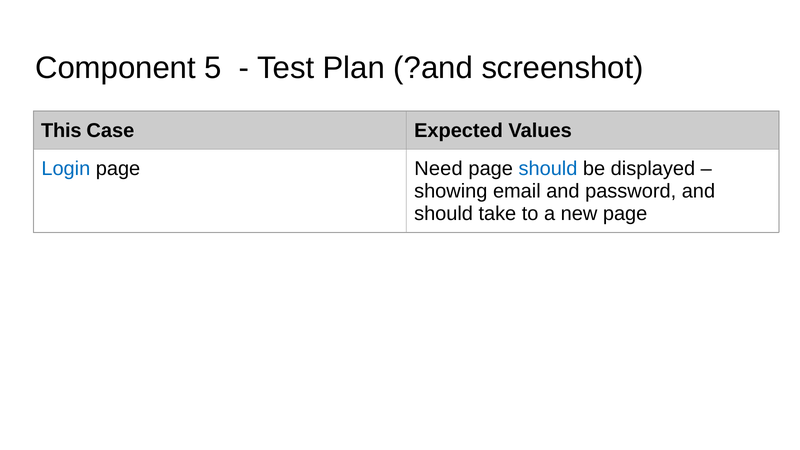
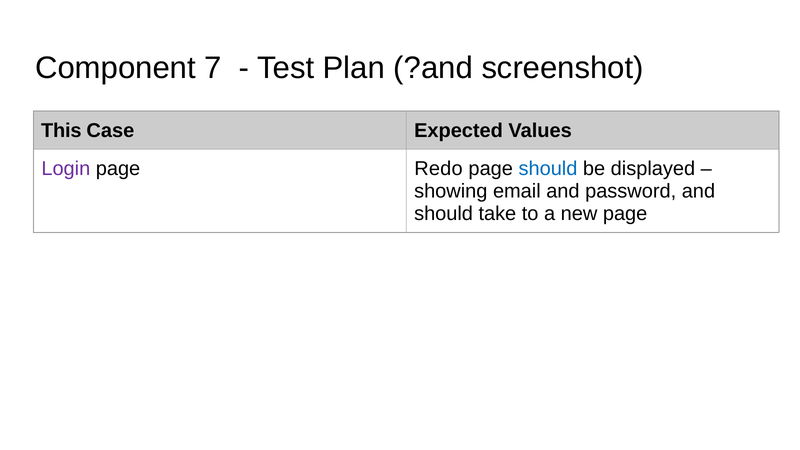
5: 5 -> 7 (213, 68)
Login colour: blue -> purple (66, 169)
Need: Need -> Redo (438, 169)
